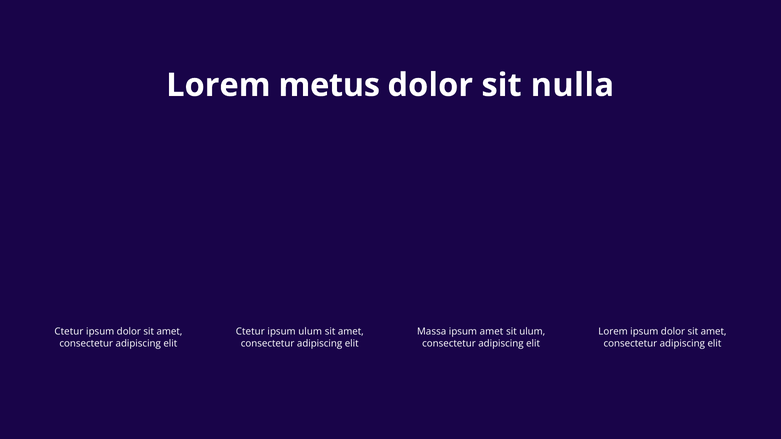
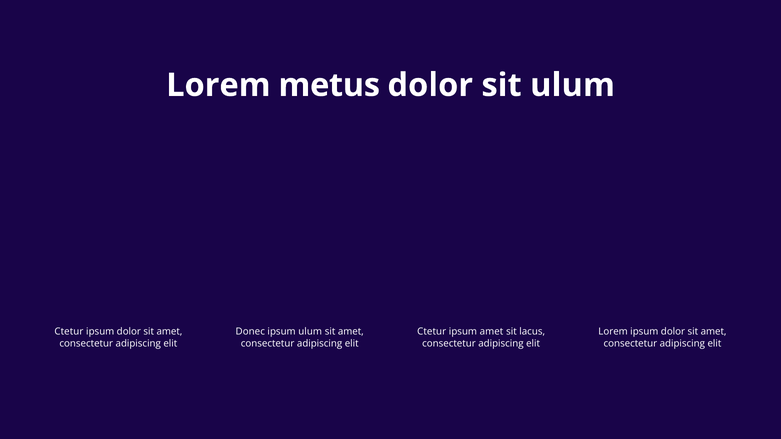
sit nulla: nulla -> ulum (573, 85)
Ctetur: Ctetur -> Donec (250, 332)
Massa: Massa -> Ctetur (432, 332)
sit ulum: ulum -> lacus (532, 332)
